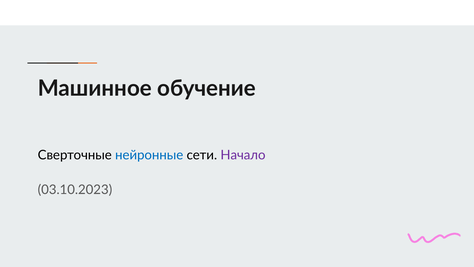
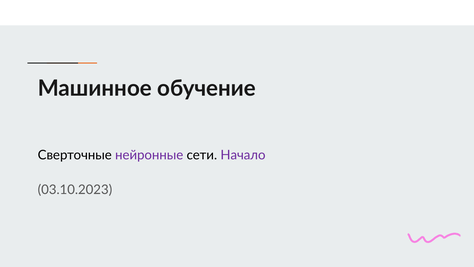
нейронные colour: blue -> purple (149, 155)
